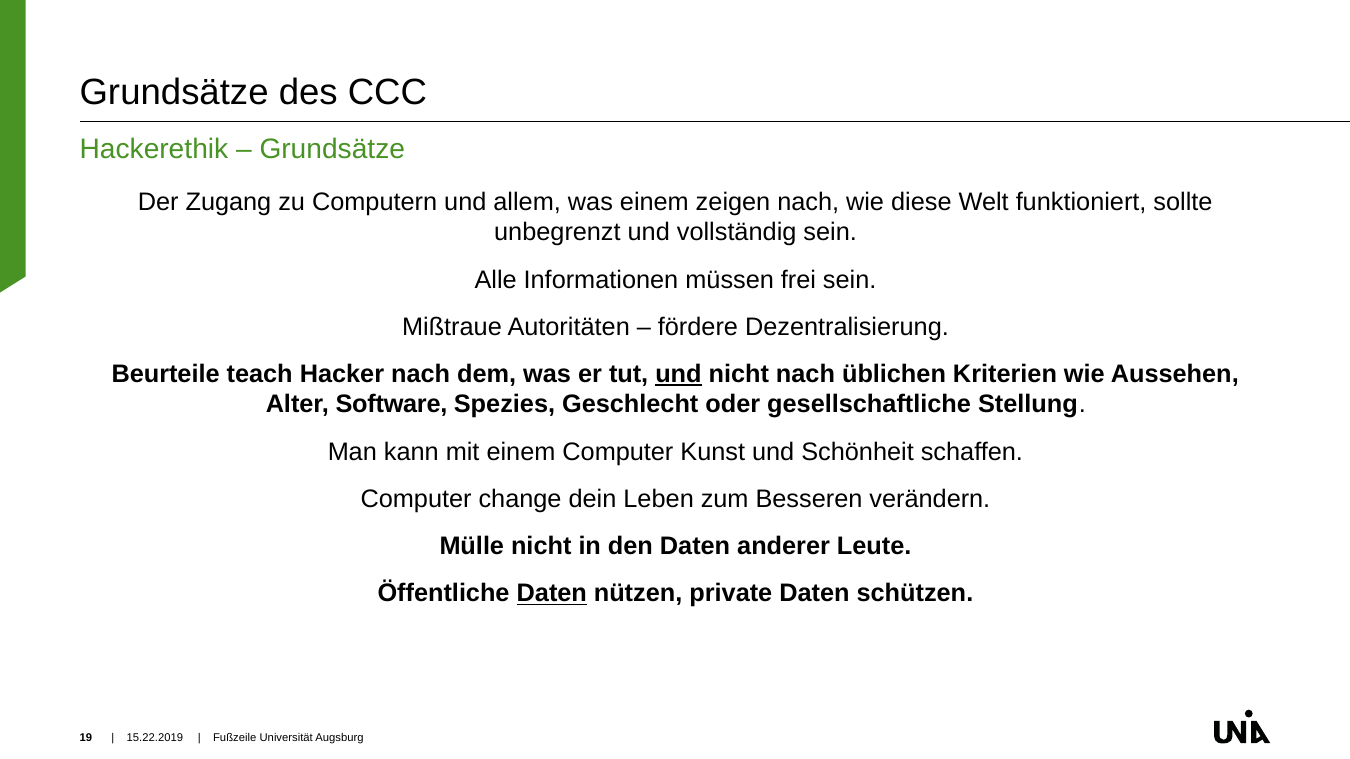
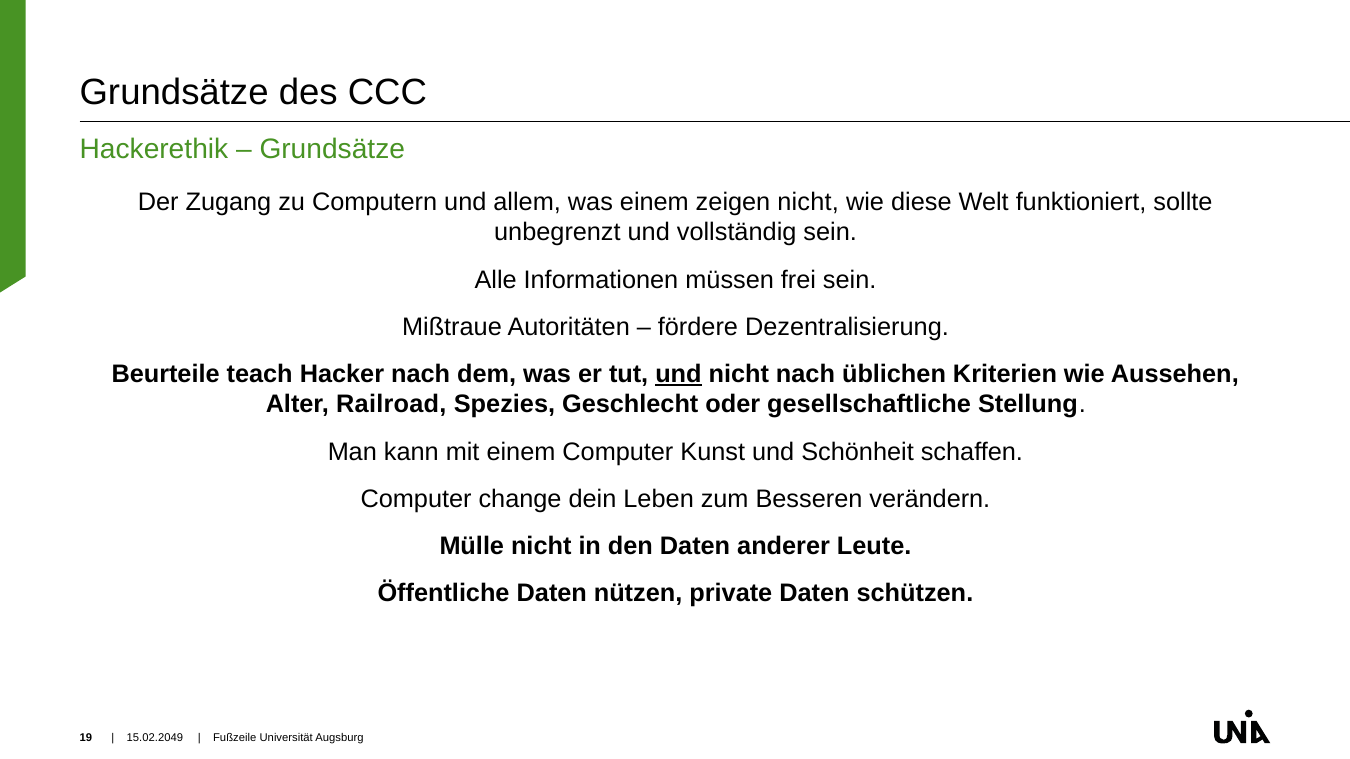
zeigen nach: nach -> nicht (808, 202)
Software: Software -> Railroad (391, 405)
Daten underline: present -> none (552, 594)
15.22.2019: 15.22.2019 -> 15.02.2049 (155, 738)
